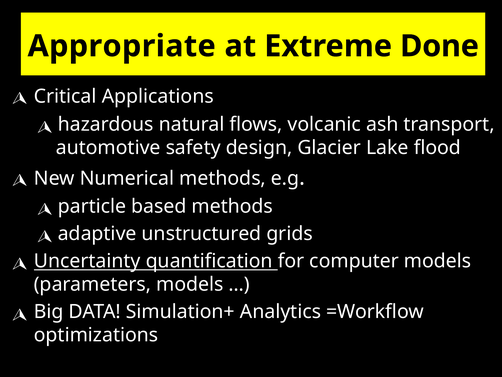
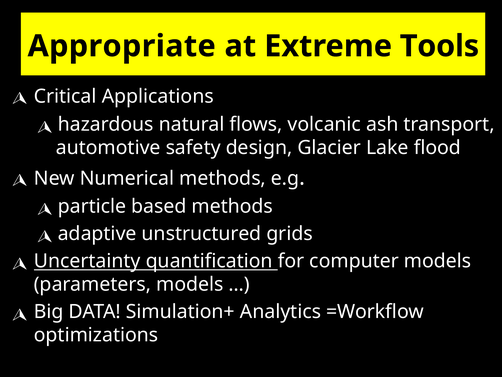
Done: Done -> Tools (439, 46)
